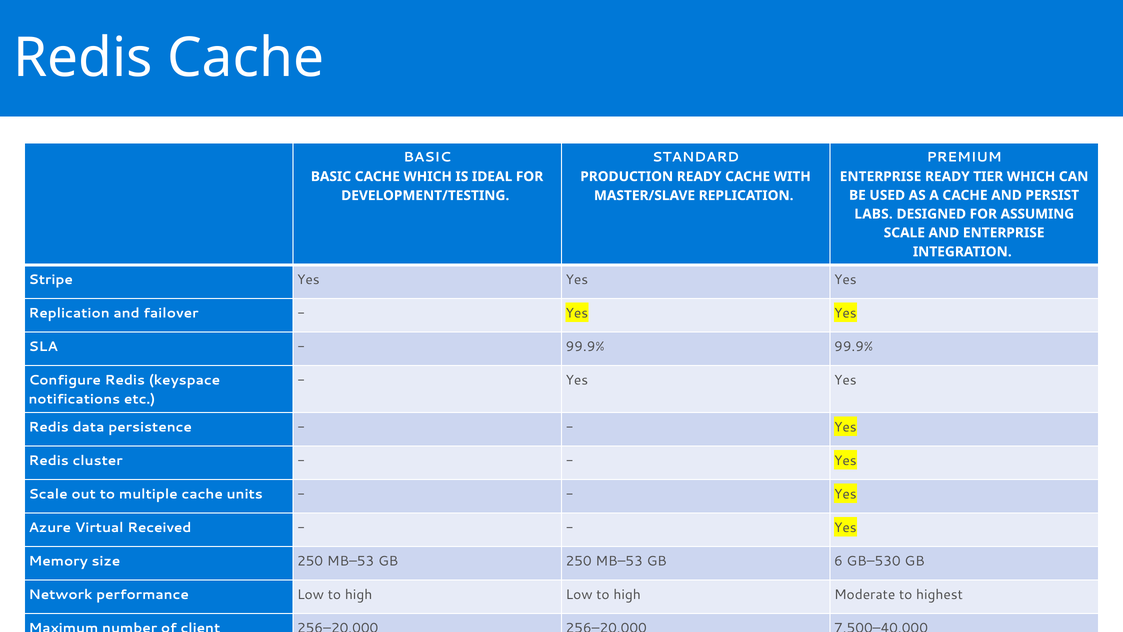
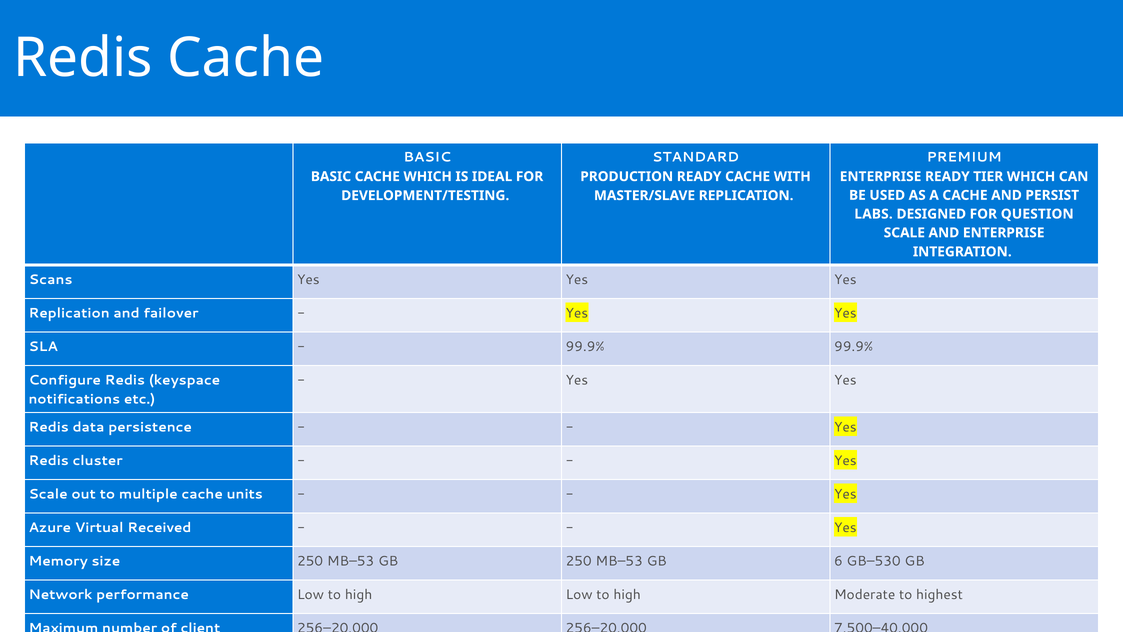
ASSUMING: ASSUMING -> QUESTION (1037, 214)
Stripe: Stripe -> Scans (51, 279)
